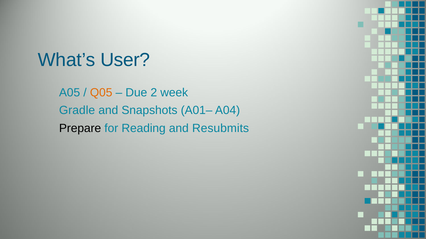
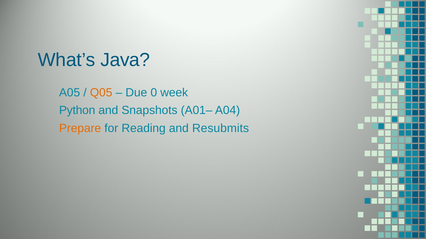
User: User -> Java (125, 60)
2: 2 -> 0 (154, 93)
Gradle: Gradle -> Python (77, 111)
Prepare colour: black -> orange (80, 128)
